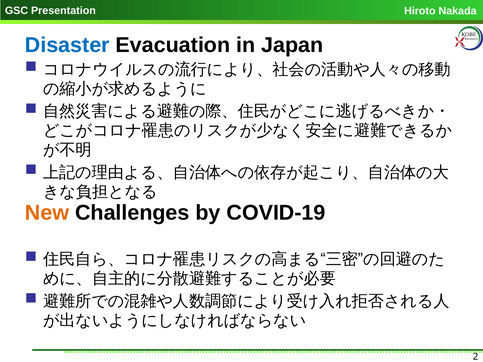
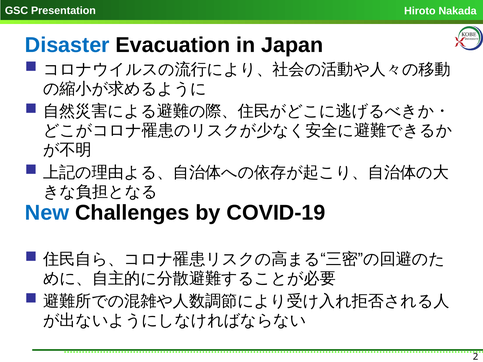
New colour: orange -> blue (47, 213)
